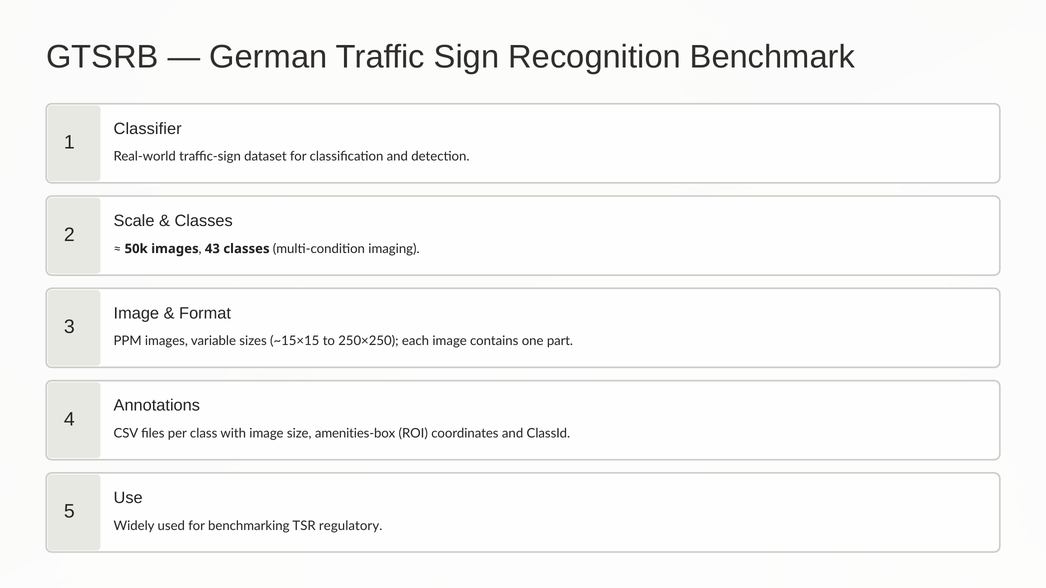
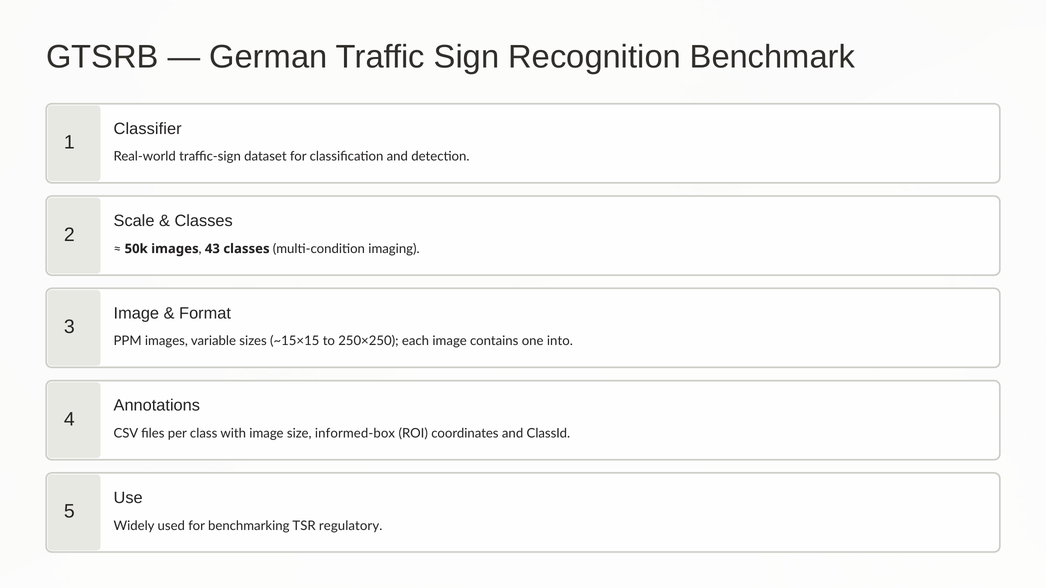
part: part -> into (560, 341)
amenities-box: amenities-box -> informed-box (355, 434)
